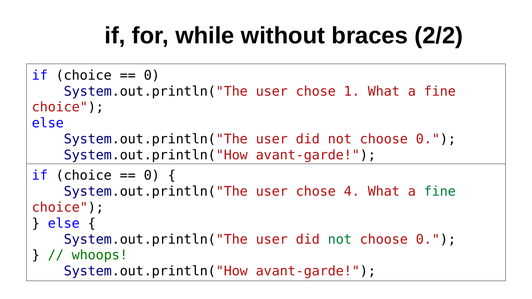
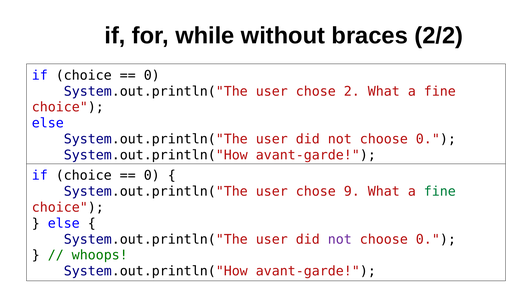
1: 1 -> 2 (352, 91)
4: 4 -> 9 (352, 192)
not colour: green -> purple (340, 239)
